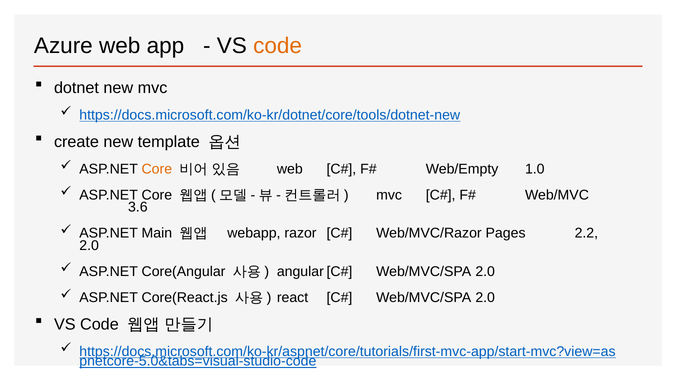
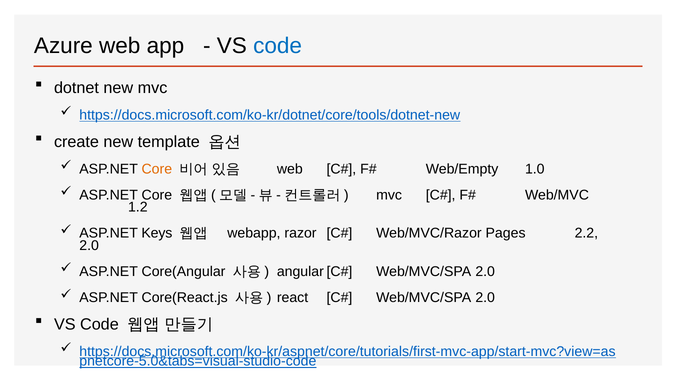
code colour: orange -> blue (278, 46)
3.6: 3.6 -> 1.2 (138, 207)
Main: Main -> Keys (157, 233)
